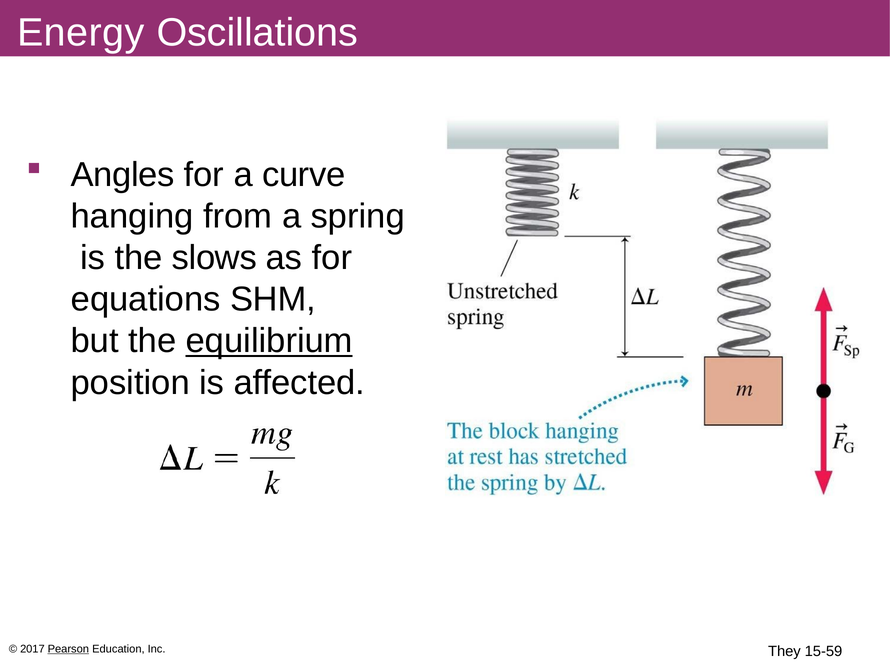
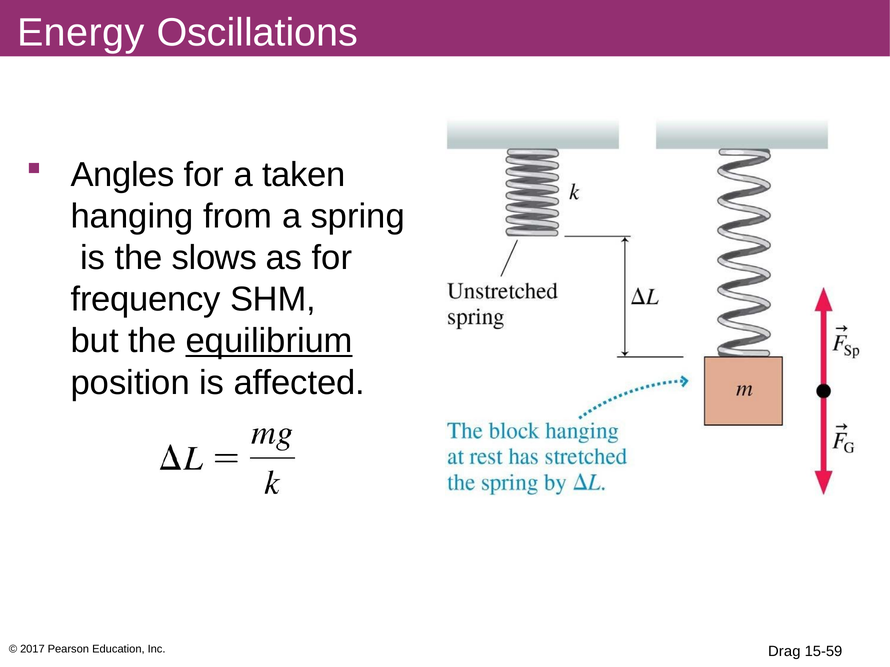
curve: curve -> taken (304, 175)
equations: equations -> frequency (146, 300)
Pearson underline: present -> none (68, 649)
They: They -> Drag (784, 652)
